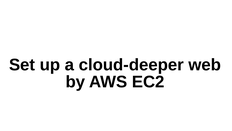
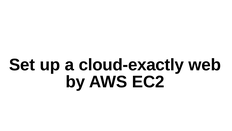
cloud-deeper: cloud-deeper -> cloud-exactly (131, 65)
